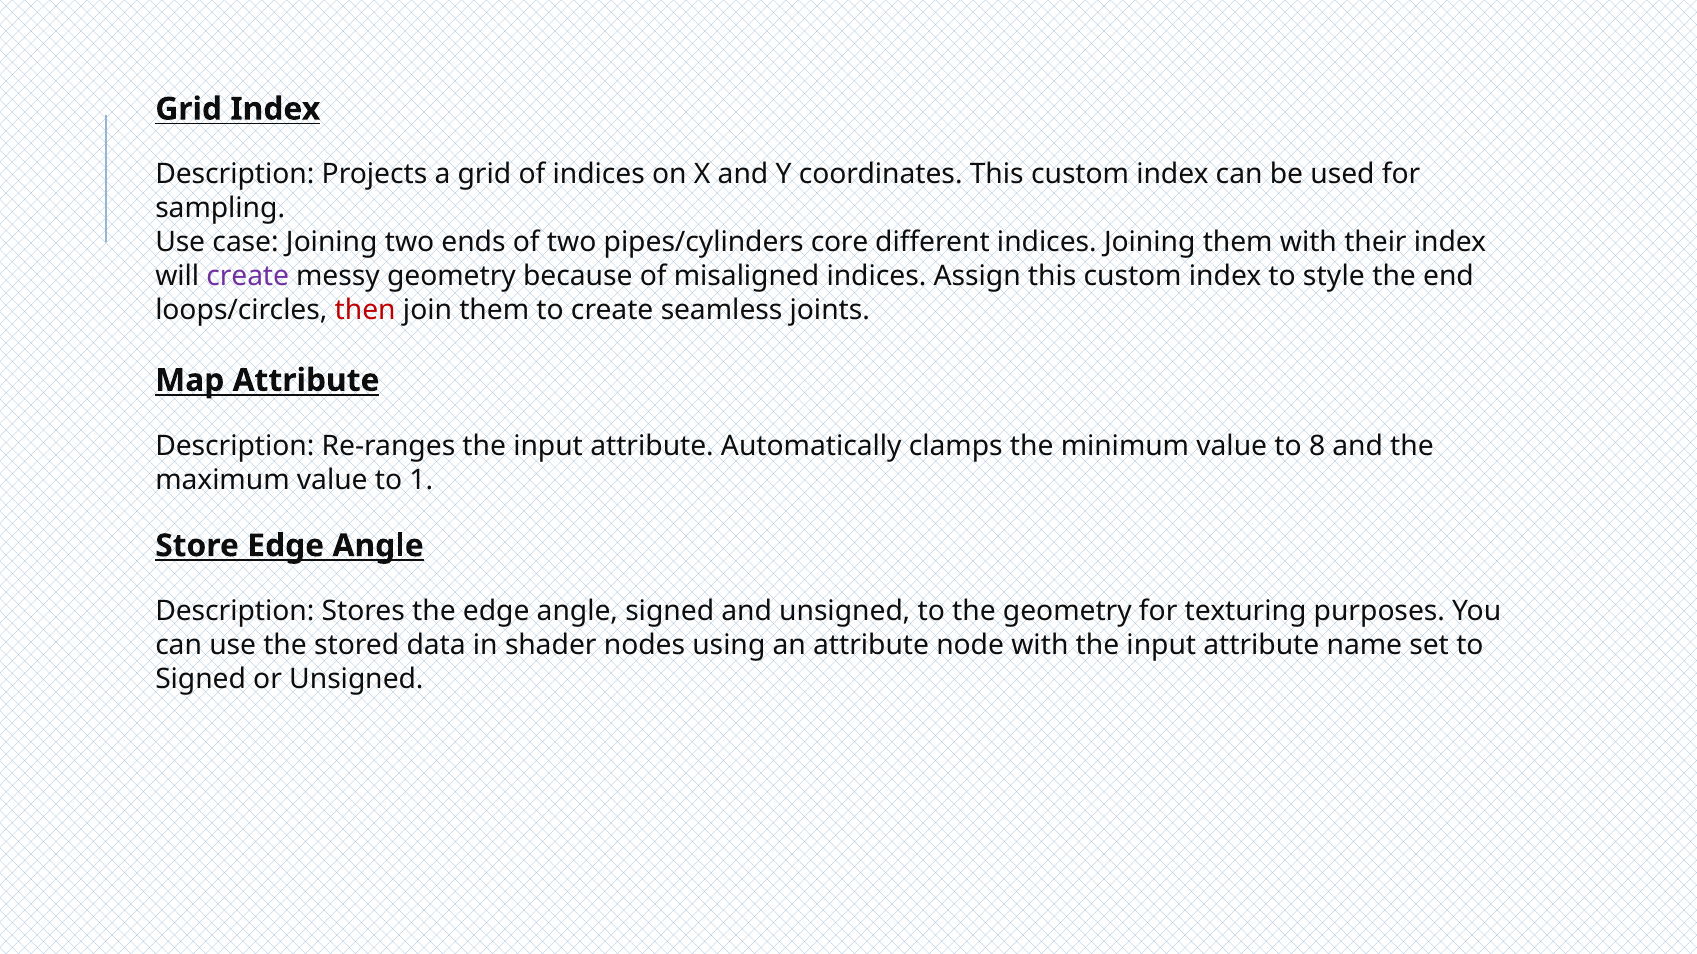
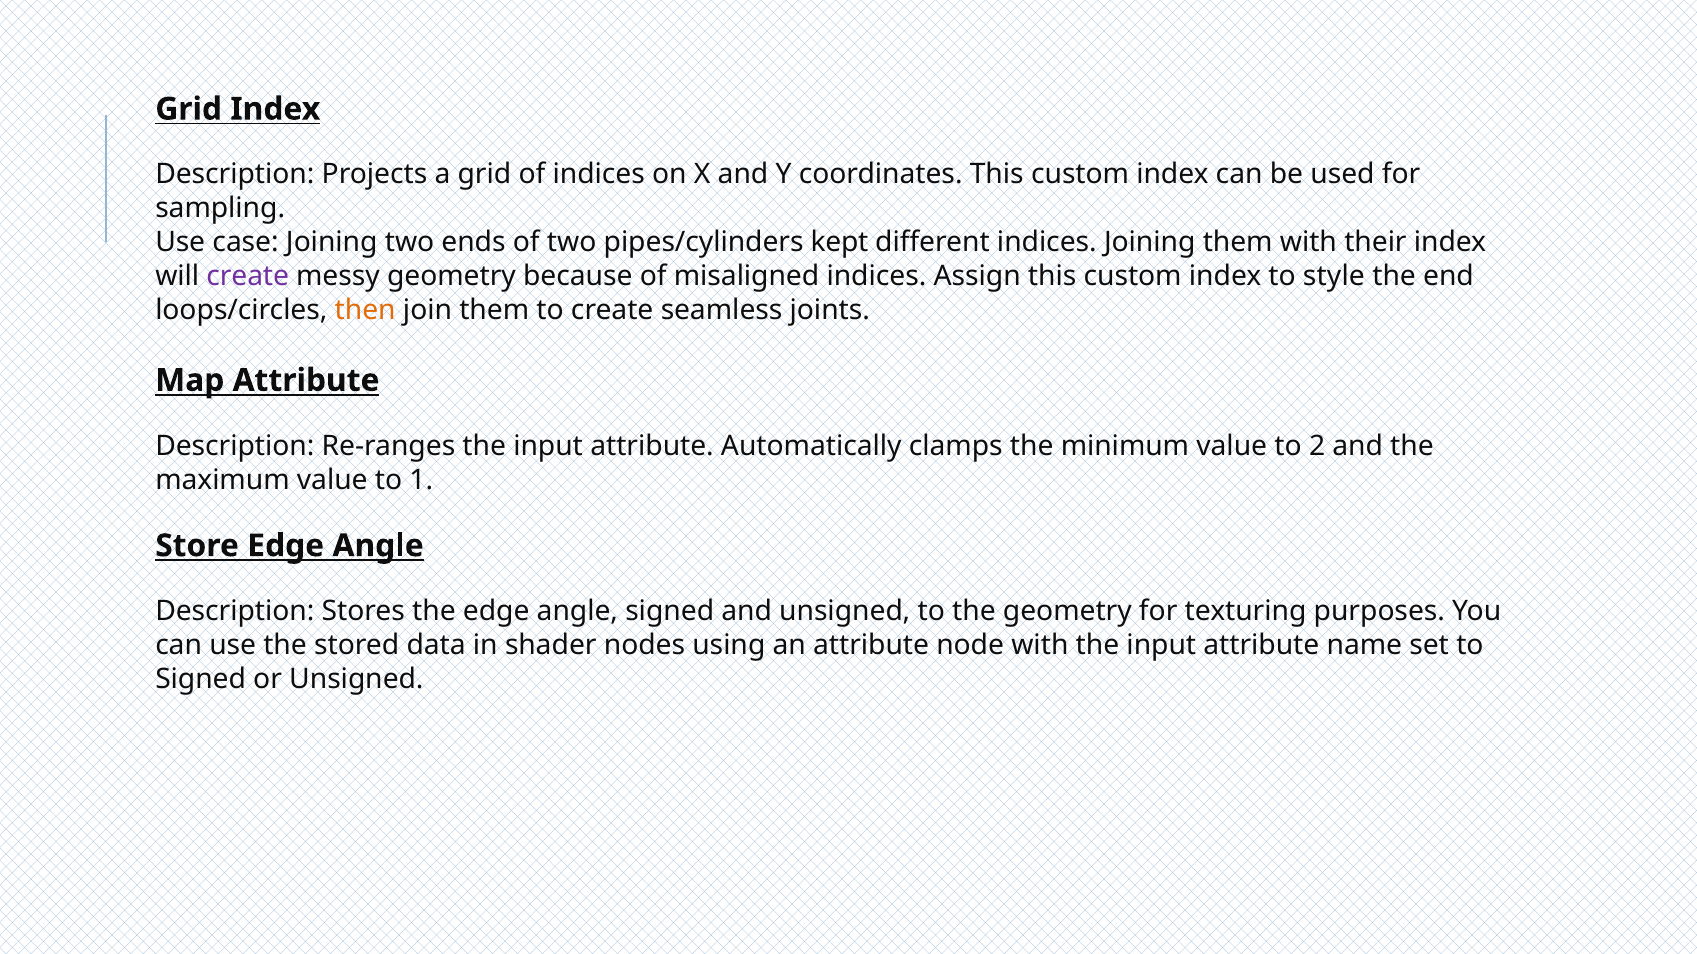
core: core -> kept (840, 243)
then colour: red -> orange (365, 310)
8: 8 -> 2 (1317, 446)
